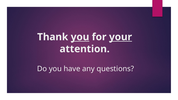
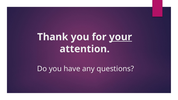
you underline: present -> none (80, 37)
